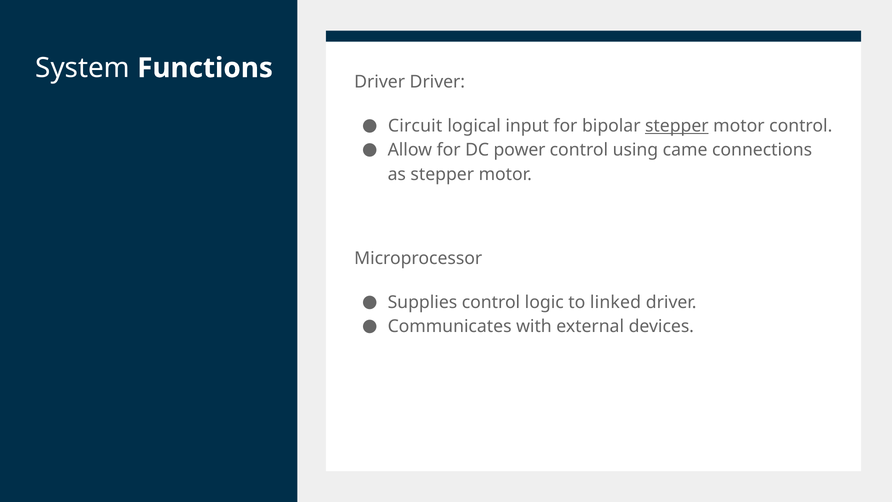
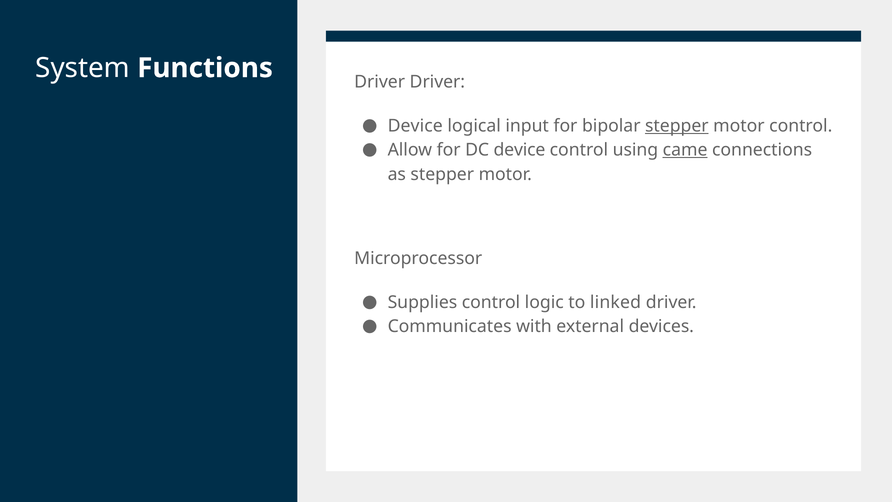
Circuit: Circuit -> Device (415, 126)
DC power: power -> device (519, 150)
came underline: none -> present (685, 150)
